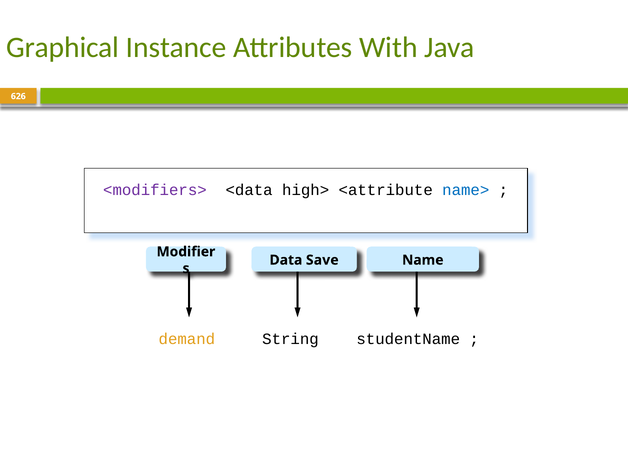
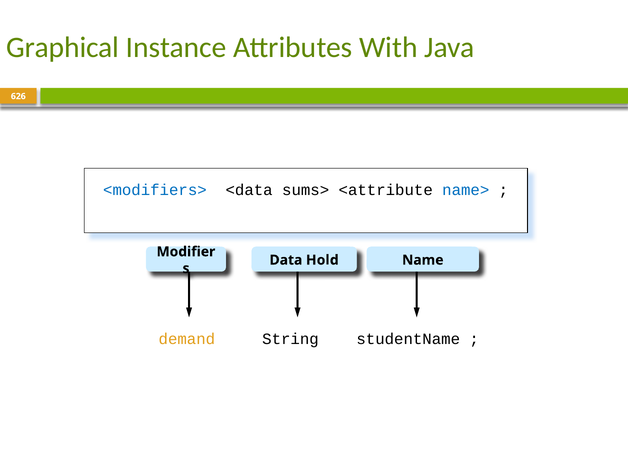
<modifiers> colour: purple -> blue (155, 190)
high>: high> -> sums> (306, 190)
Save: Save -> Hold (322, 260)
